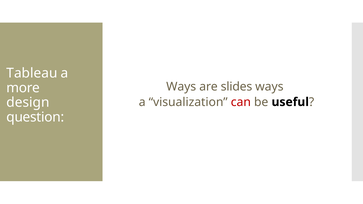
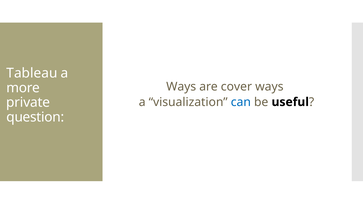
slides: slides -> cover (236, 87)
can colour: red -> blue (241, 102)
design: design -> private (28, 103)
